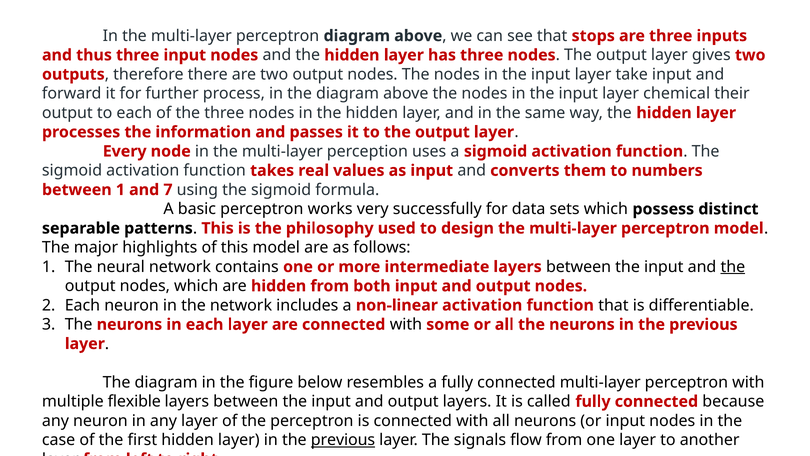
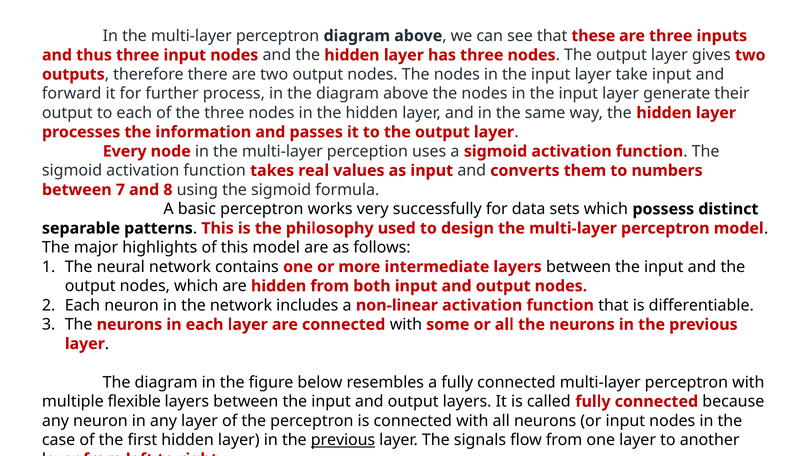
stops: stops -> these (593, 36)
chemical: chemical -> generate (677, 94)
between 1: 1 -> 7 (120, 190)
7: 7 -> 8 (168, 190)
the underline: present -> none (733, 267)
